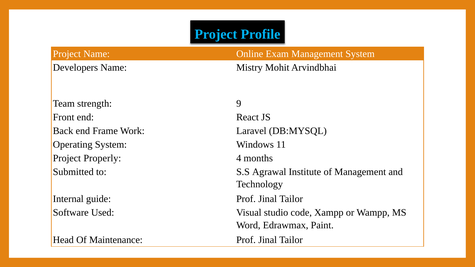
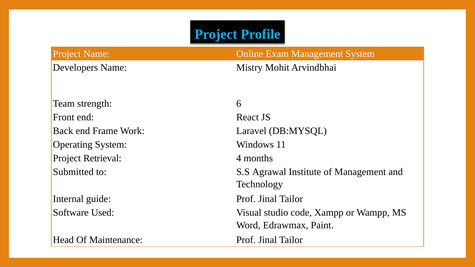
9: 9 -> 6 (239, 103)
Properly: Properly -> Retrieval (102, 158)
